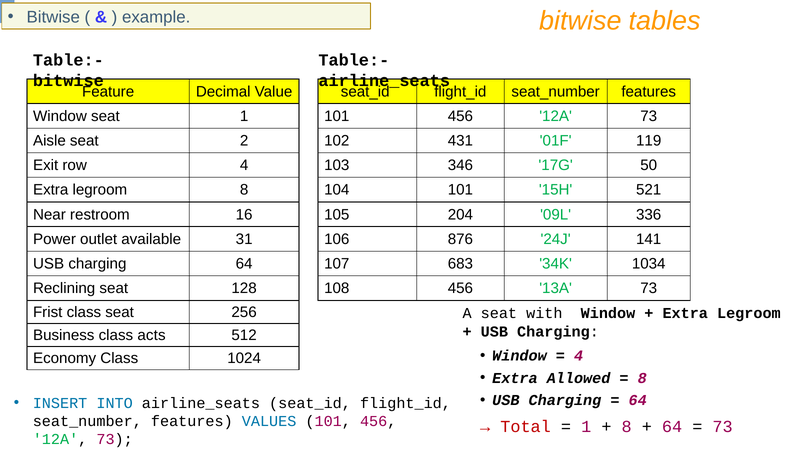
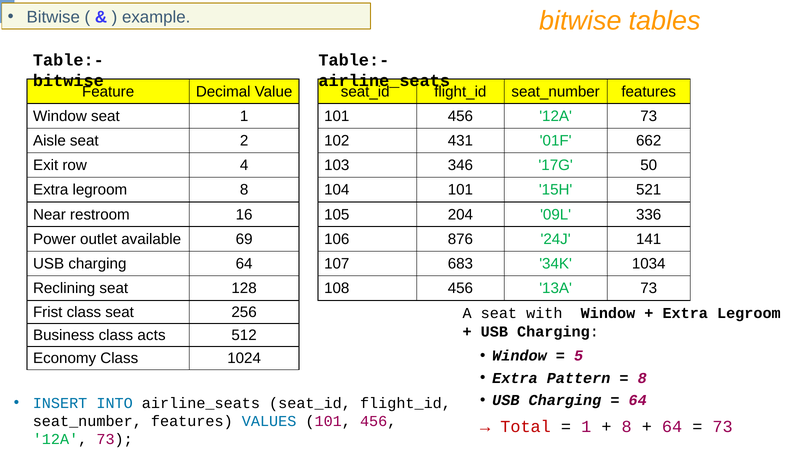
119: 119 -> 662 (649, 141)
31: 31 -> 69 (244, 239)
4: 4 -> 5 (579, 355)
Allowed: Allowed -> Pattern (579, 378)
